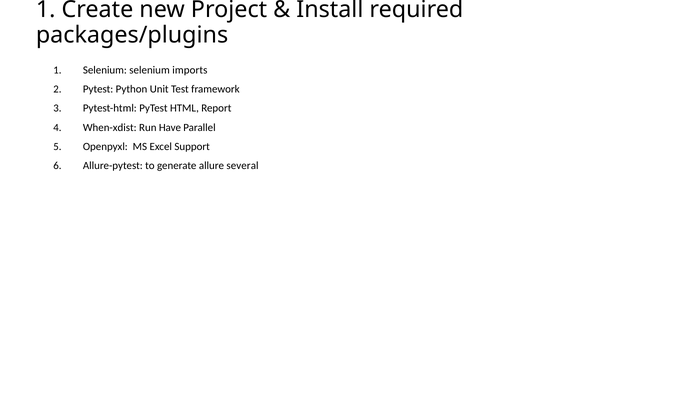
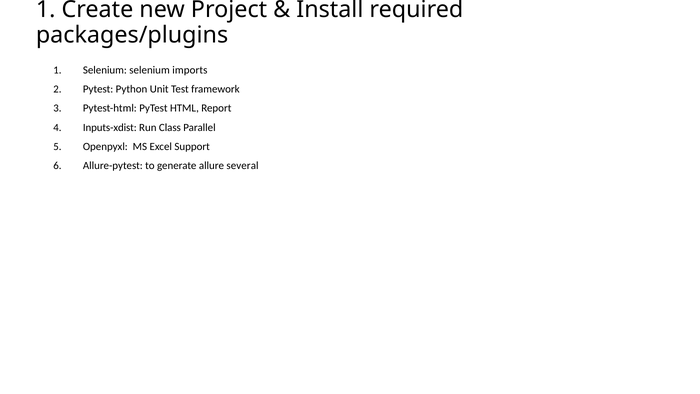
When-xdist: When-xdist -> Inputs-xdist (110, 127)
Have: Have -> Class (170, 127)
